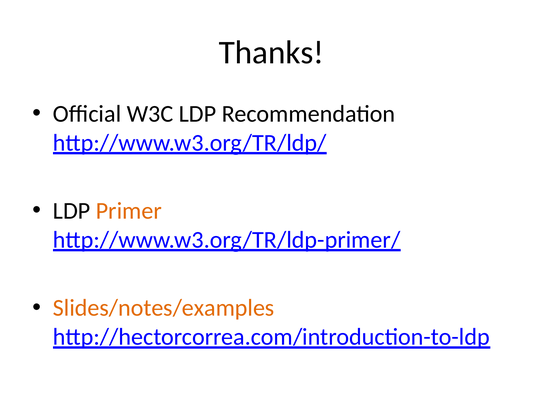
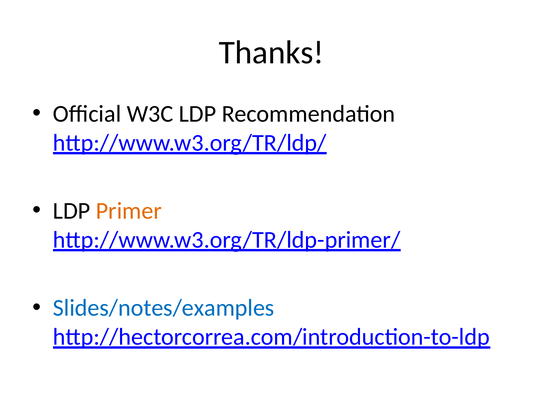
Slides/notes/examples colour: orange -> blue (164, 308)
